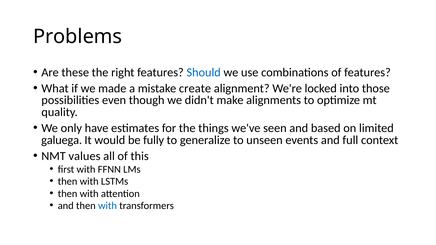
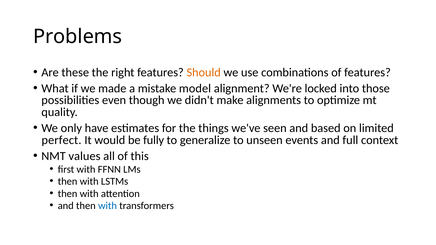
Should colour: blue -> orange (204, 72)
create: create -> model (195, 88)
galuega: galuega -> perfect (62, 140)
